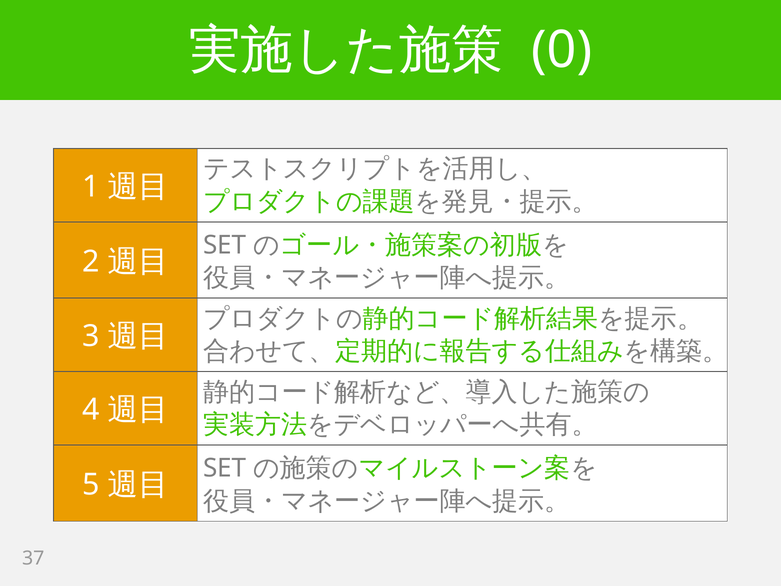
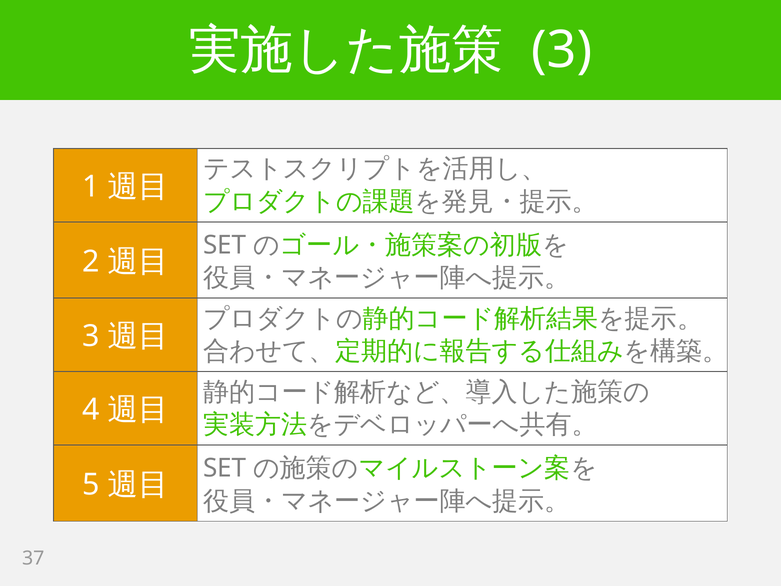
0: 0 -> 3 (562, 50)
